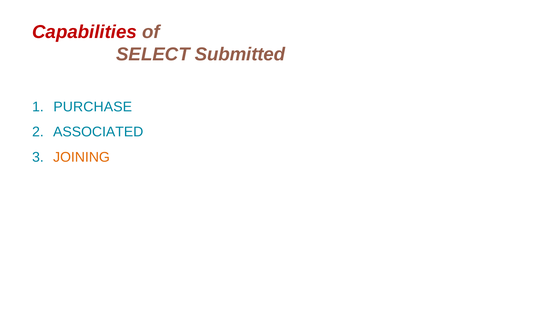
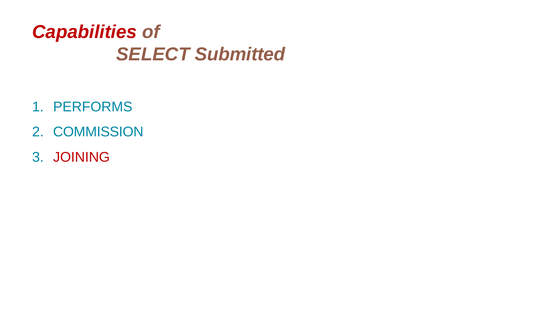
PURCHASE: PURCHASE -> PERFORMS (93, 107)
ASSOCIATED: ASSOCIATED -> COMMISSION (98, 132)
JOINING colour: orange -> red (81, 157)
